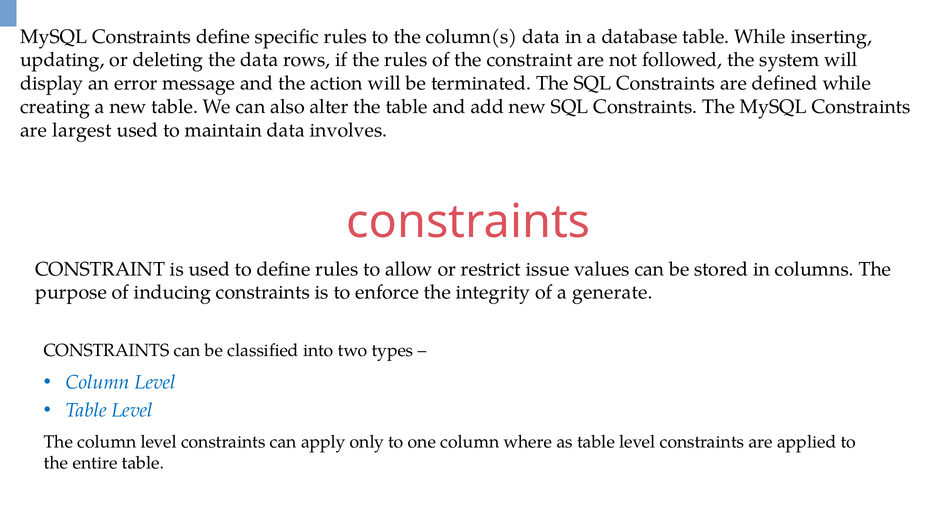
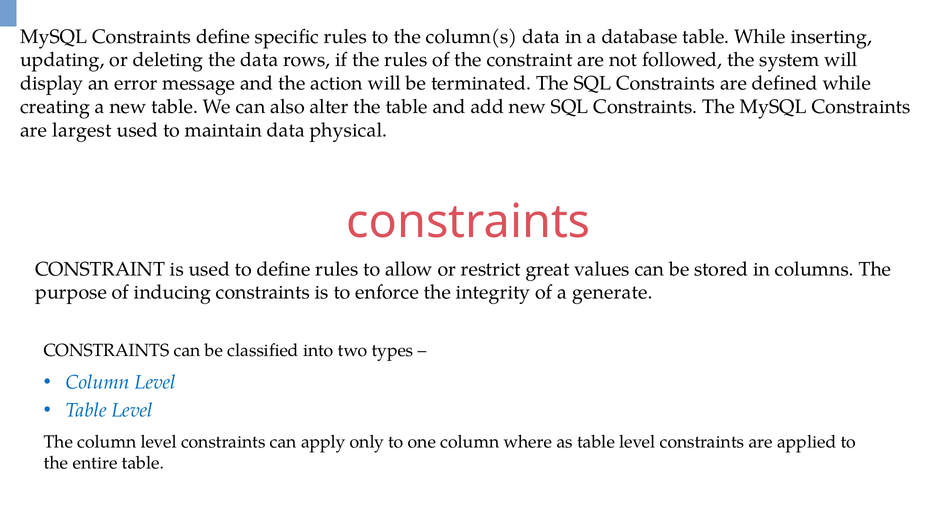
involves: involves -> physical (348, 130)
issue: issue -> great (548, 269)
